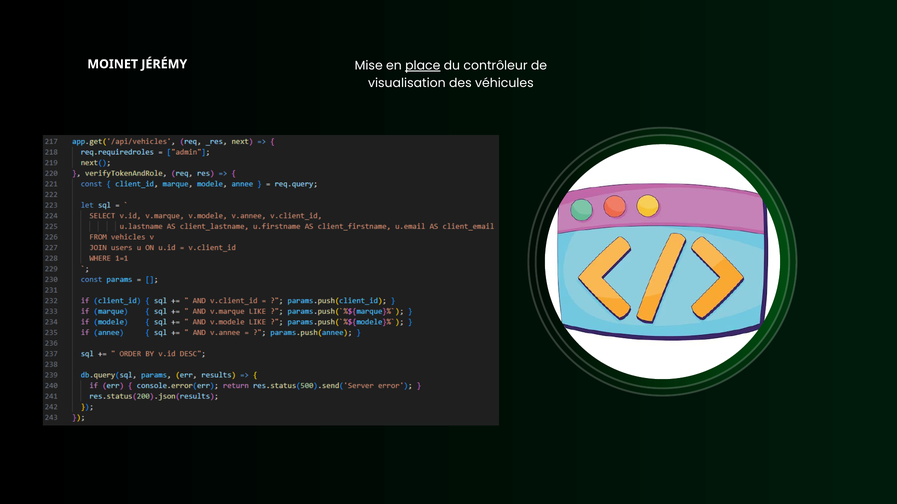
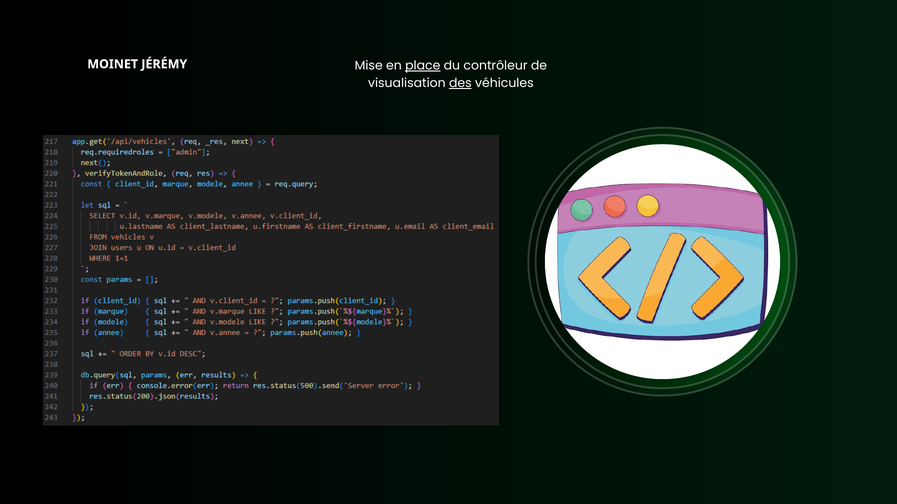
des underline: none -> present (460, 83)
